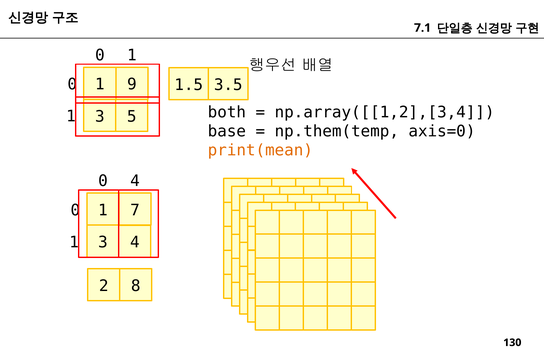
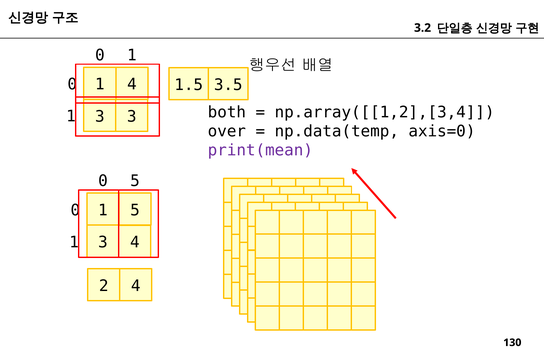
7.1: 7.1 -> 3.2 (423, 28)
1 9: 9 -> 4 (132, 84)
3 5: 5 -> 3 (132, 117)
base: base -> over (227, 131)
np.them(temp: np.them(temp -> np.data(temp (337, 131)
print(mean colour: orange -> purple (260, 150)
0 4: 4 -> 5 (135, 181)
1 7: 7 -> 5 (135, 210)
2 8: 8 -> 4 (136, 286)
